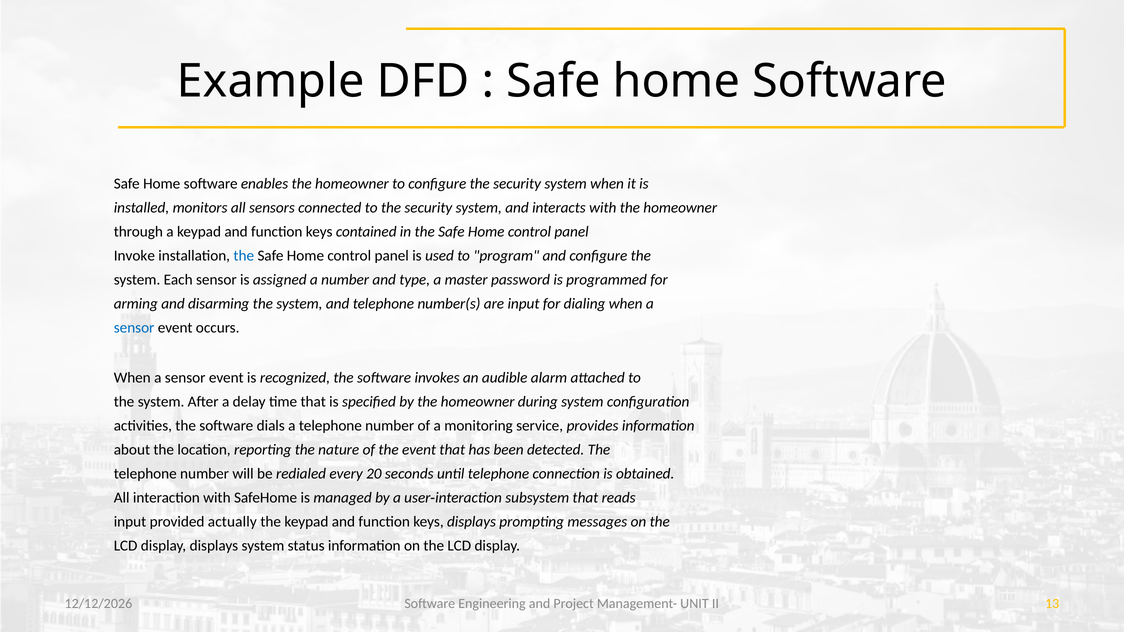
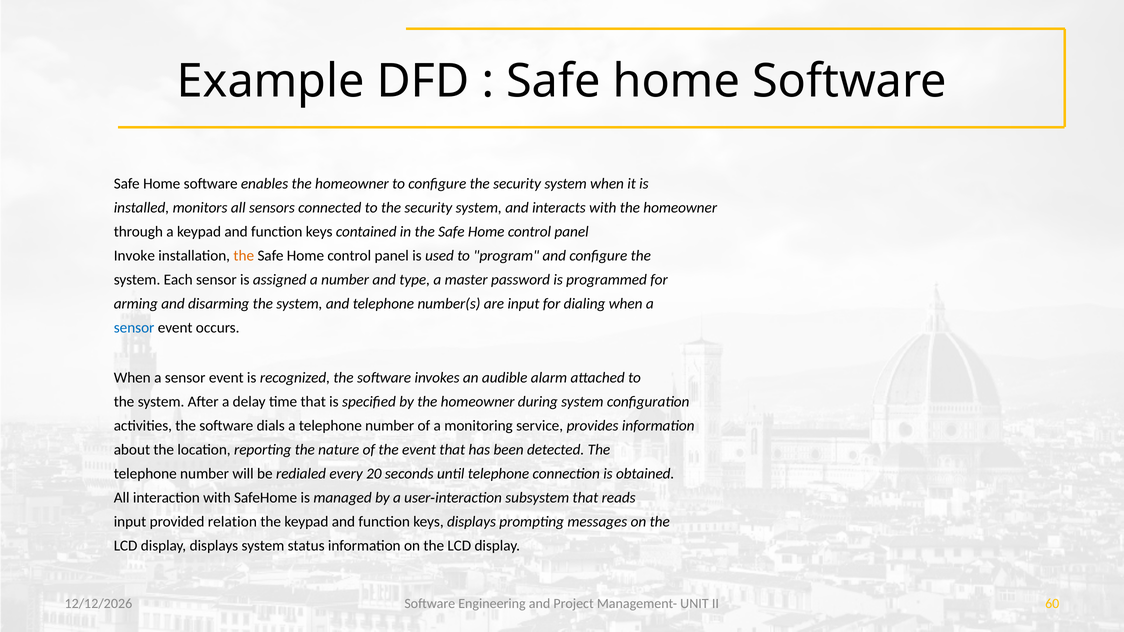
the colour: blue -> orange (244, 256)
actually: actually -> relation (232, 522)
13: 13 -> 60 (1052, 604)
